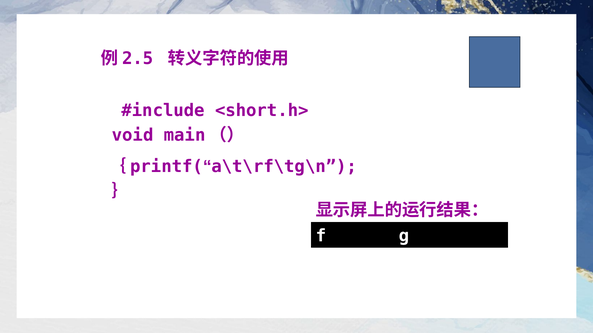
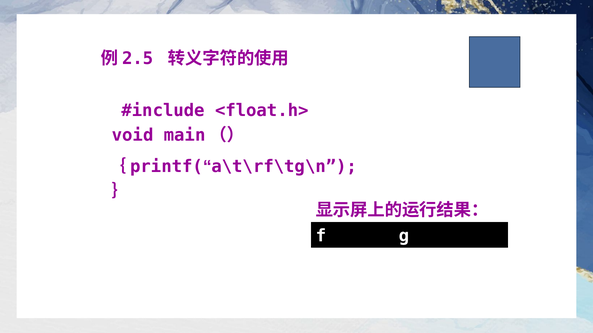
<short.h>: <short.h> -> <float.h> (262, 111)
